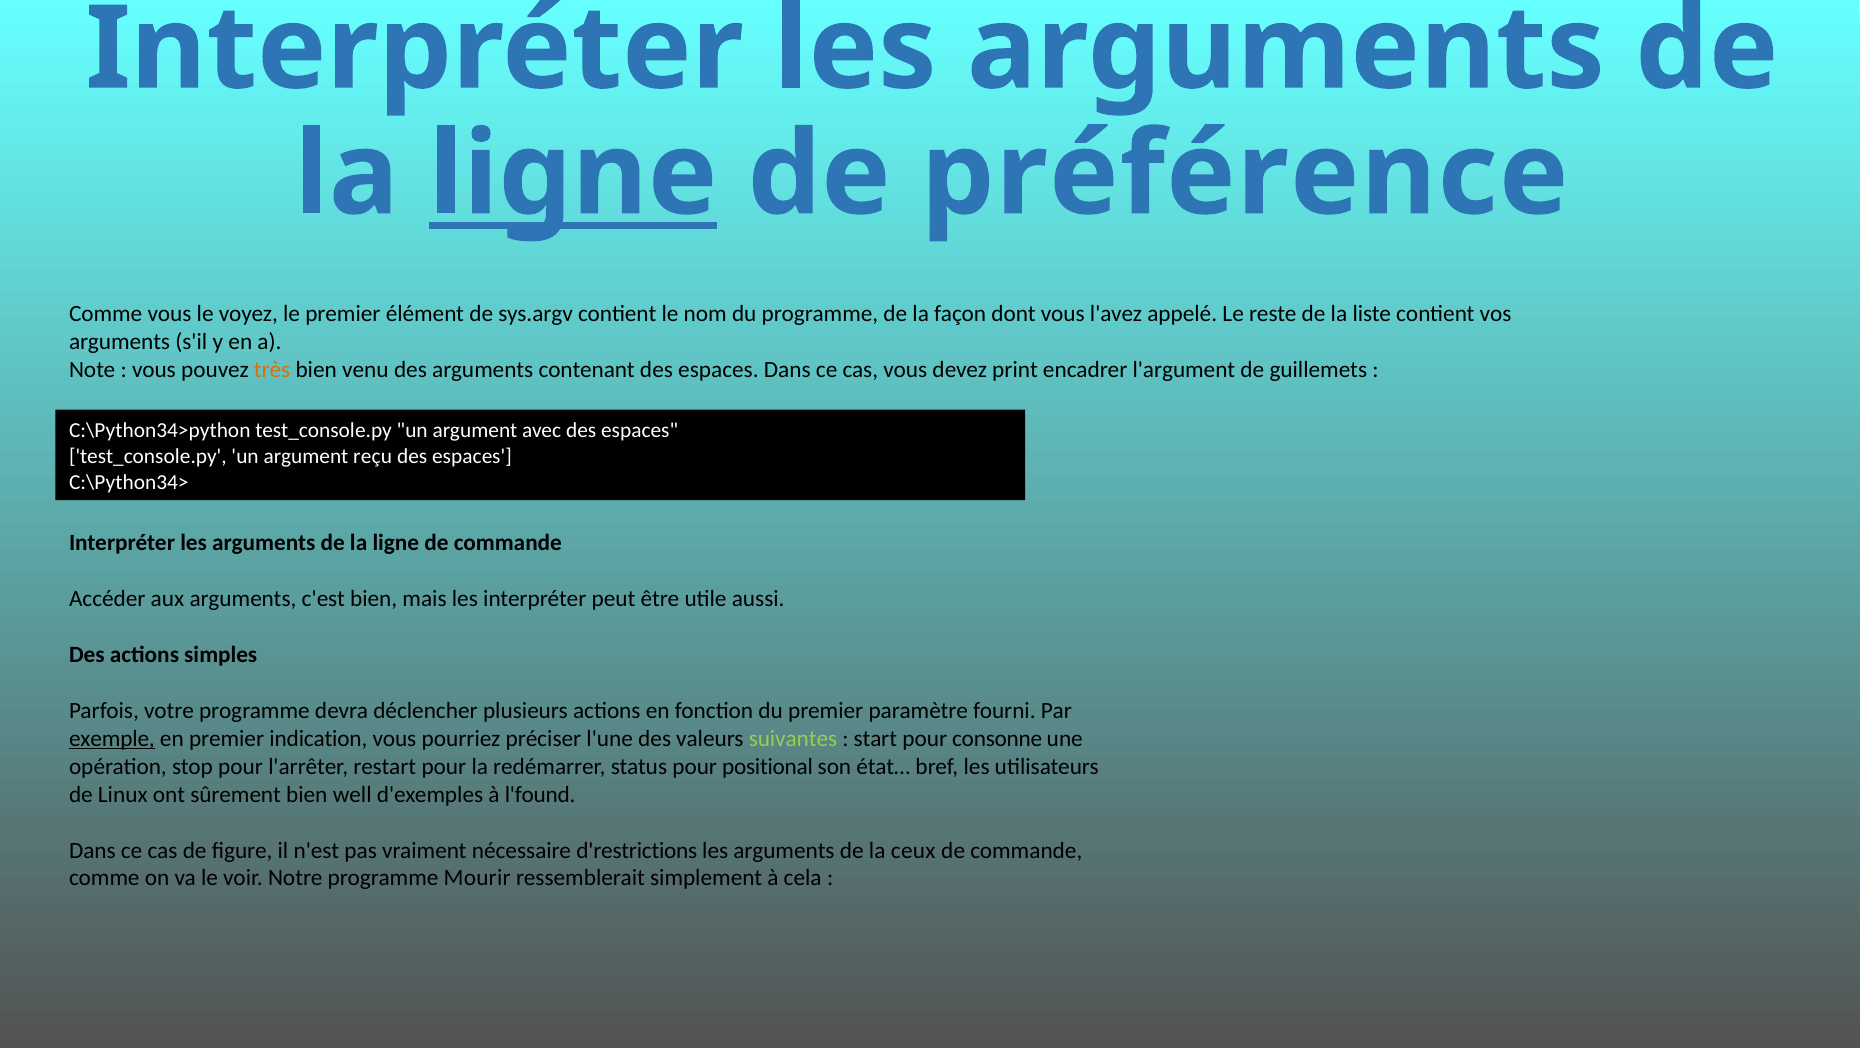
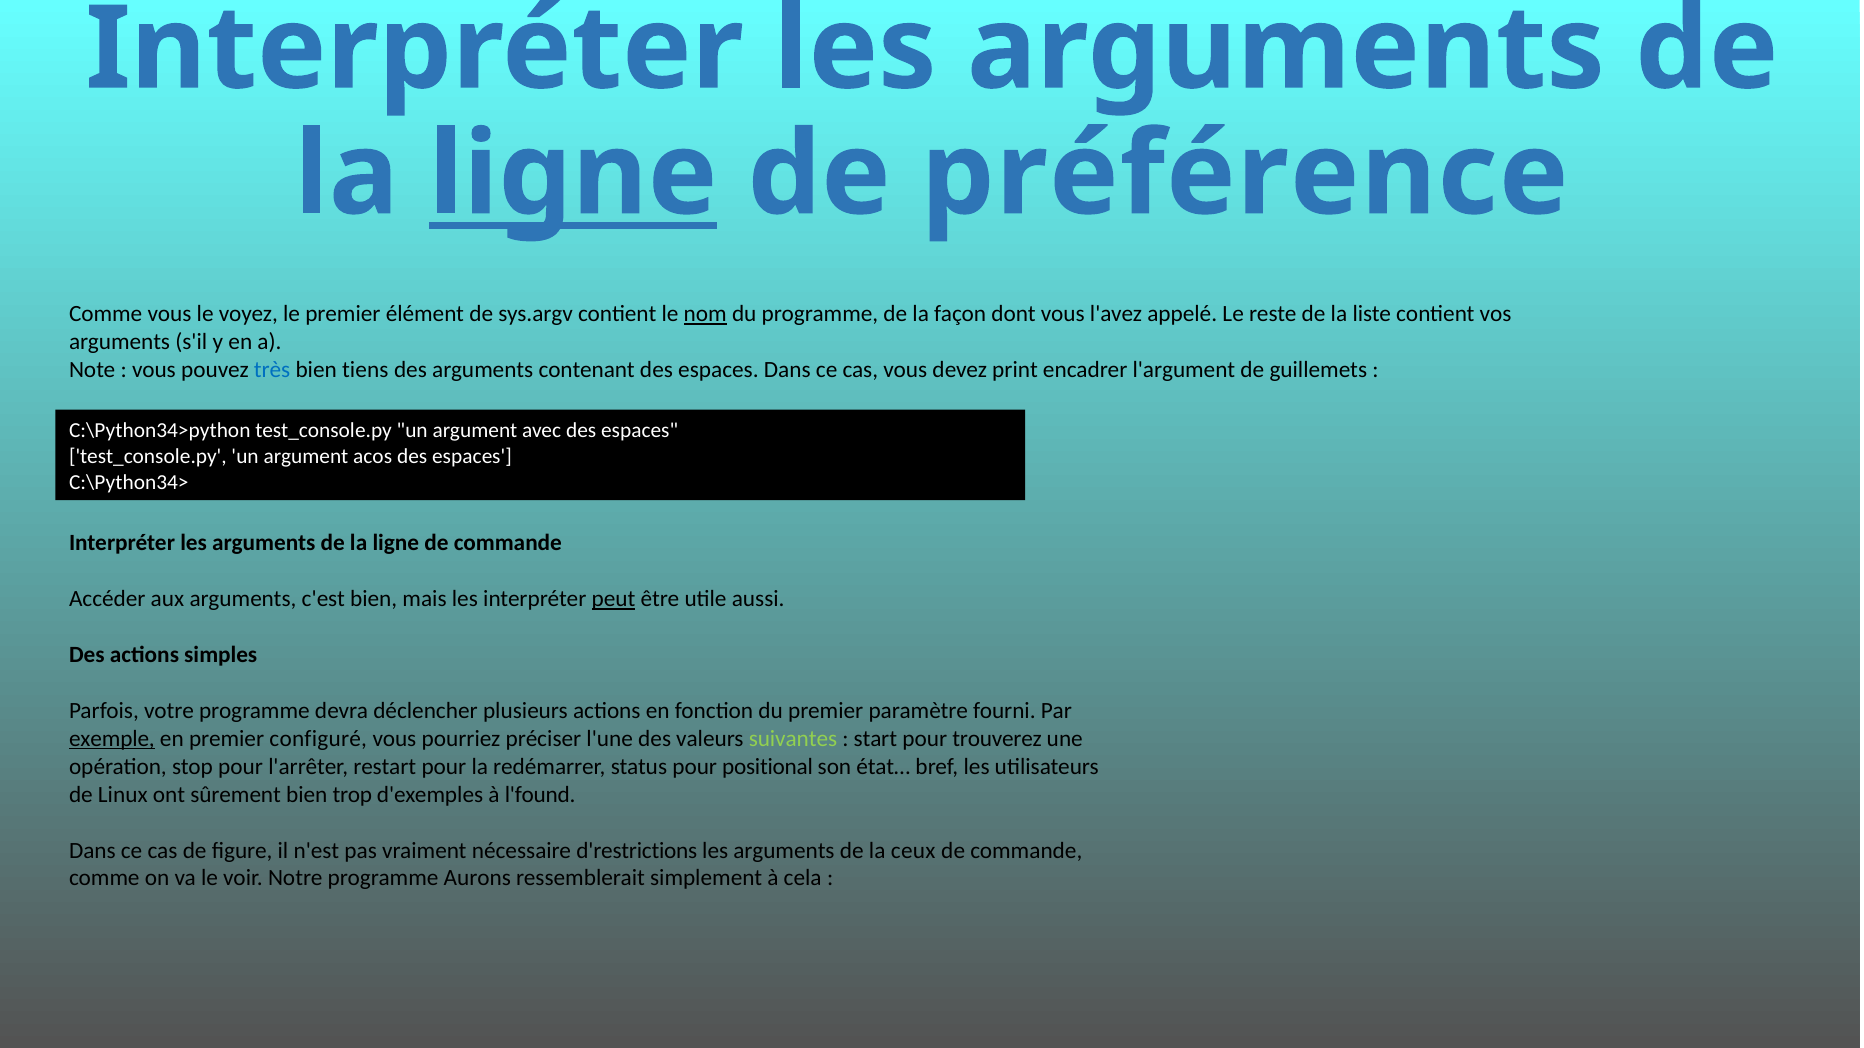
nom underline: none -> present (705, 314)
très colour: orange -> blue (272, 370)
venu: venu -> tiens (365, 370)
reçu: reçu -> acos (373, 457)
peut underline: none -> present (613, 599)
indication: indication -> configuré (318, 739)
consonne: consonne -> trouverez (997, 739)
well: well -> trop (352, 795)
Mourir: Mourir -> Aurons (477, 879)
